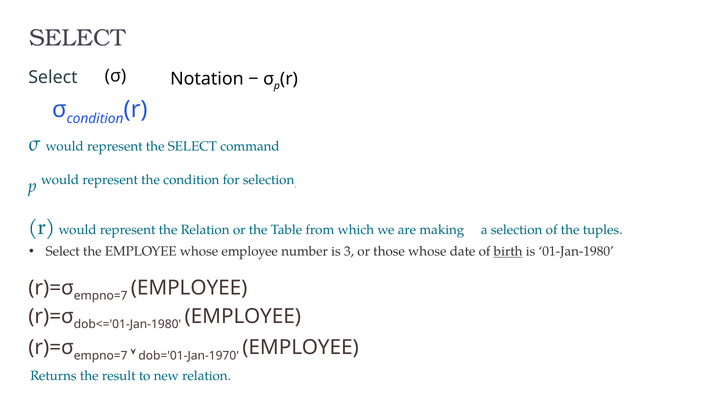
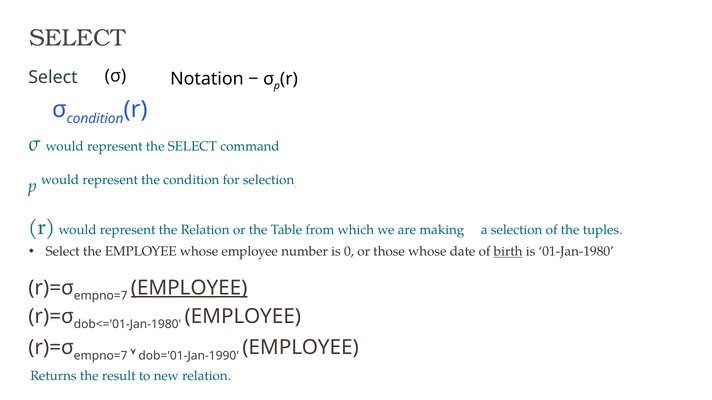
3: 3 -> 0 (349, 252)
EMPLOYEE underline: none -> present (189, 288)
dob='01-Jan-1970: dob='01-Jan-1970 -> dob='01-Jan-1990 (189, 356)
